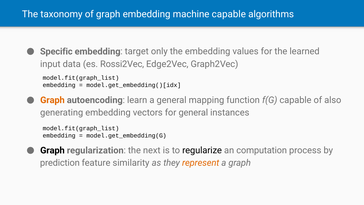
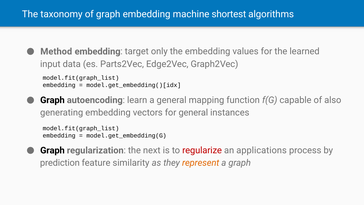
machine capable: capable -> shortest (229, 14)
Specific: Specific -> Method (56, 51)
Rossi2Vec: Rossi2Vec -> Parts2Vec (122, 64)
Graph colour: orange -> black (52, 100)
regularize colour: black -> red (202, 150)
computation: computation -> applications (262, 150)
